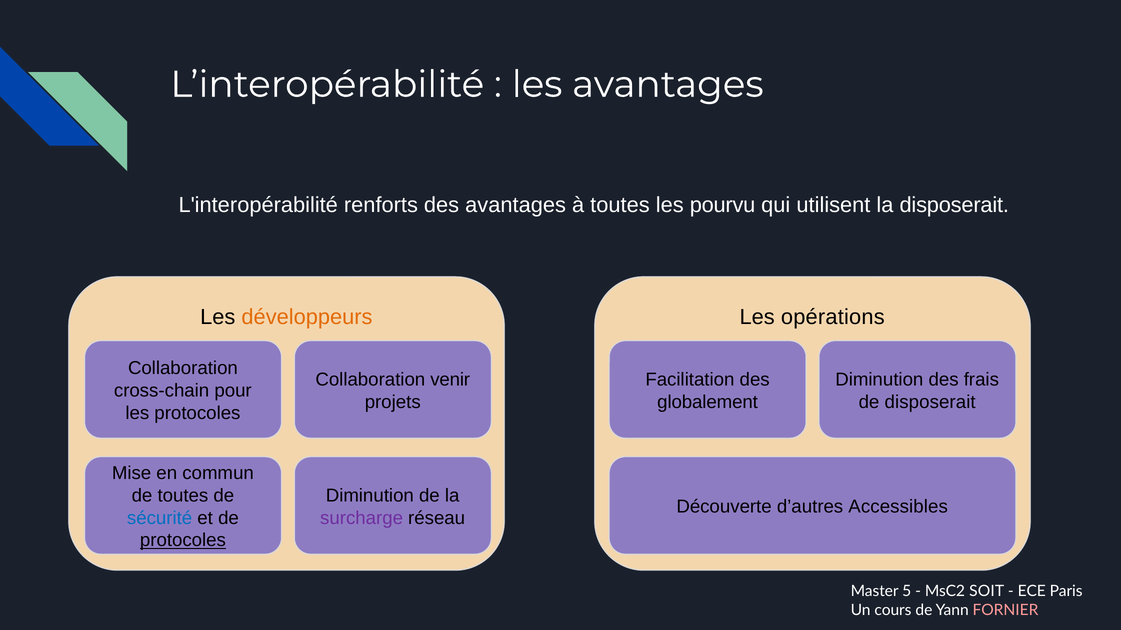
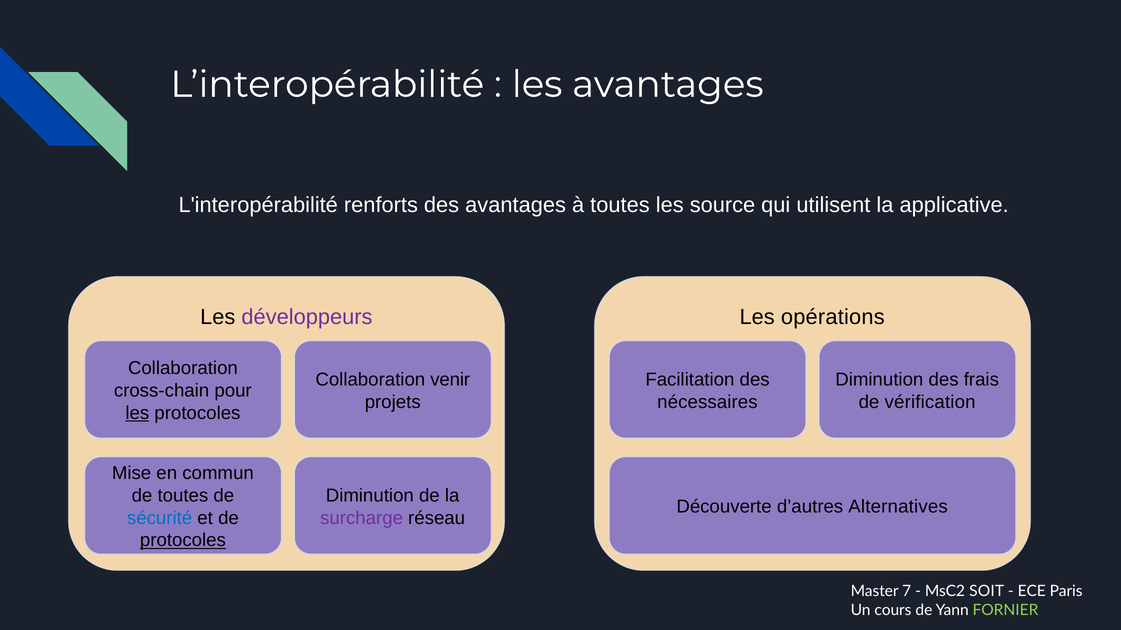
pourvu: pourvu -> source (722, 205)
la disposerait: disposerait -> applicative (954, 205)
développeurs colour: orange -> purple (307, 317)
globalement: globalement -> nécessaires (707, 402)
de disposerait: disposerait -> vérification (930, 402)
les underline: none -> present (137, 414)
Accessibles: Accessibles -> Alternatives (898, 507)
5: 5 -> 7 (907, 592)
FORNIER colour: pink -> light green (1005, 610)
